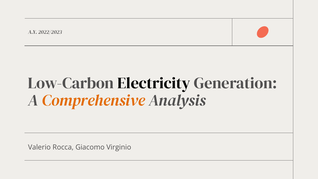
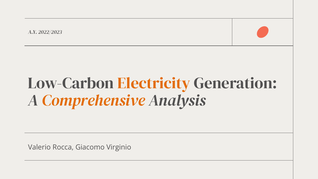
Electricity colour: black -> orange (154, 83)
